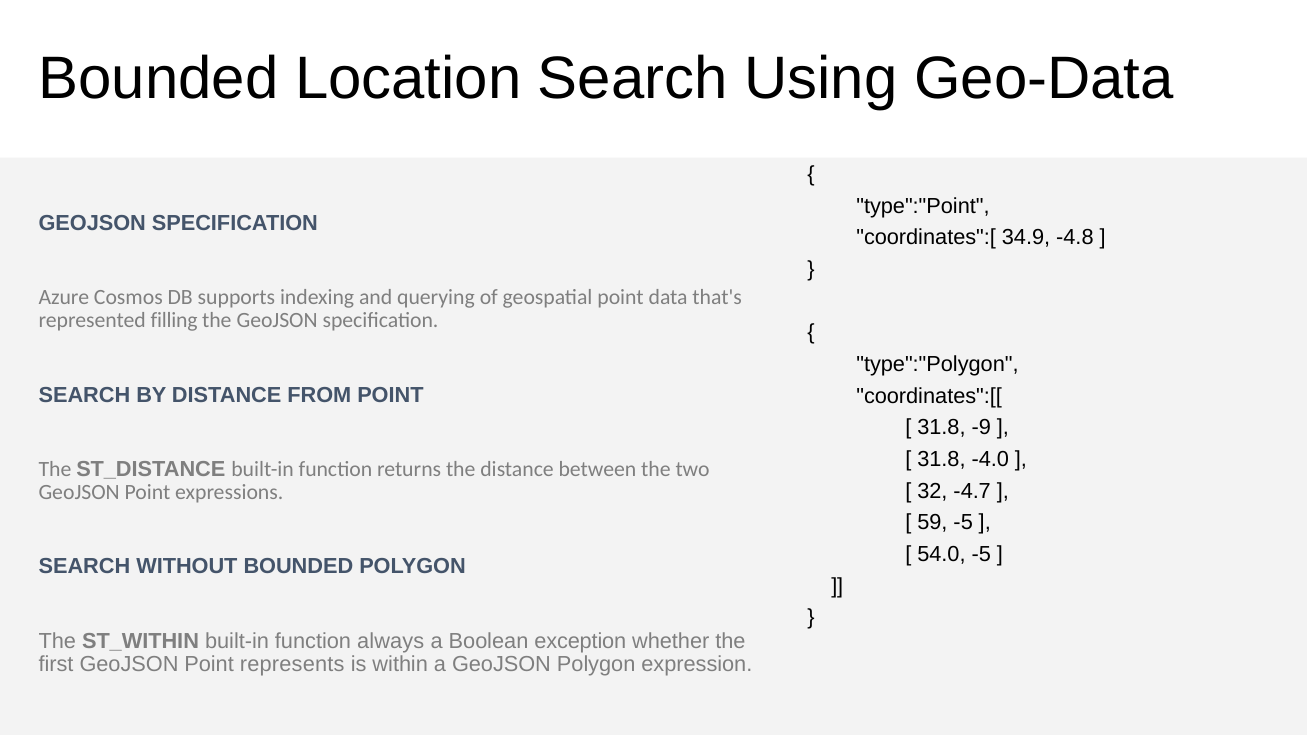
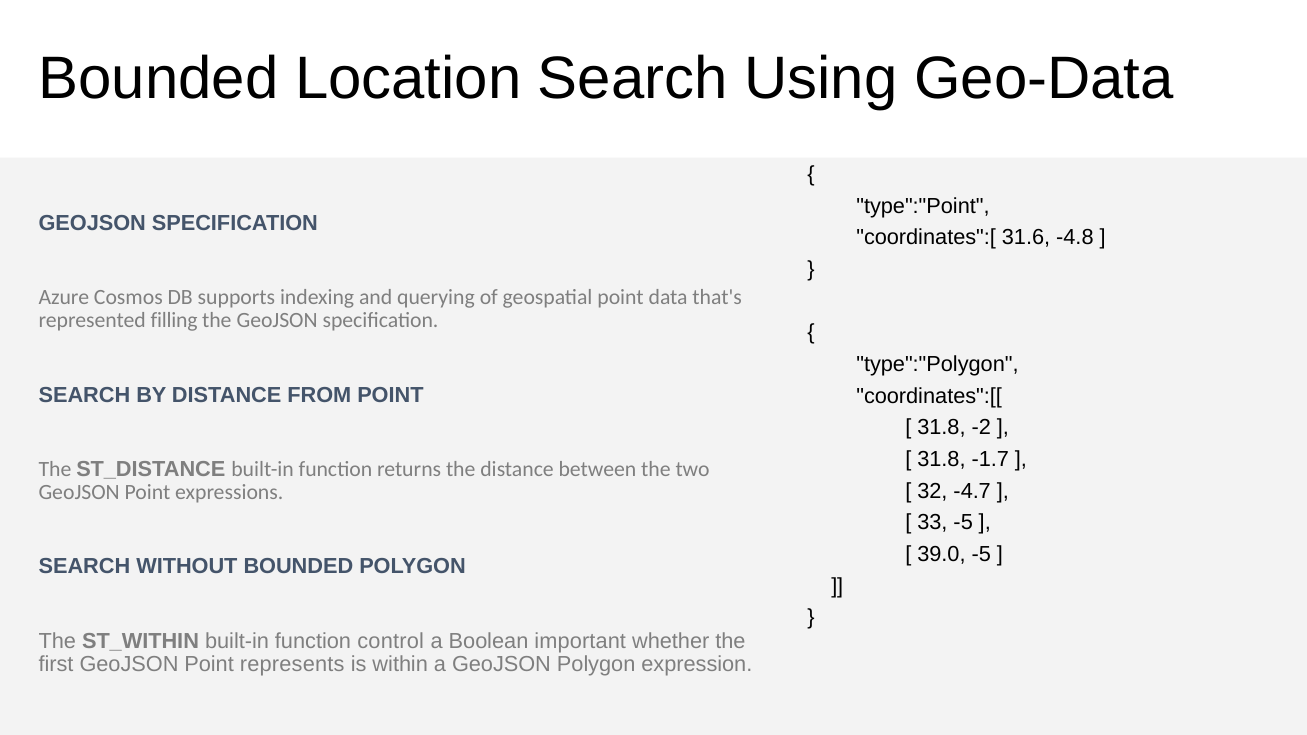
34.9: 34.9 -> 31.6 (1026, 238)
-9: -9 -> -2 (981, 428)
-4.0: -4.0 -> -1.7 (990, 459)
59: 59 -> 33 (932, 523)
54.0: 54.0 -> 39.0 (941, 555)
always: always -> control (391, 641)
exception: exception -> important (580, 641)
